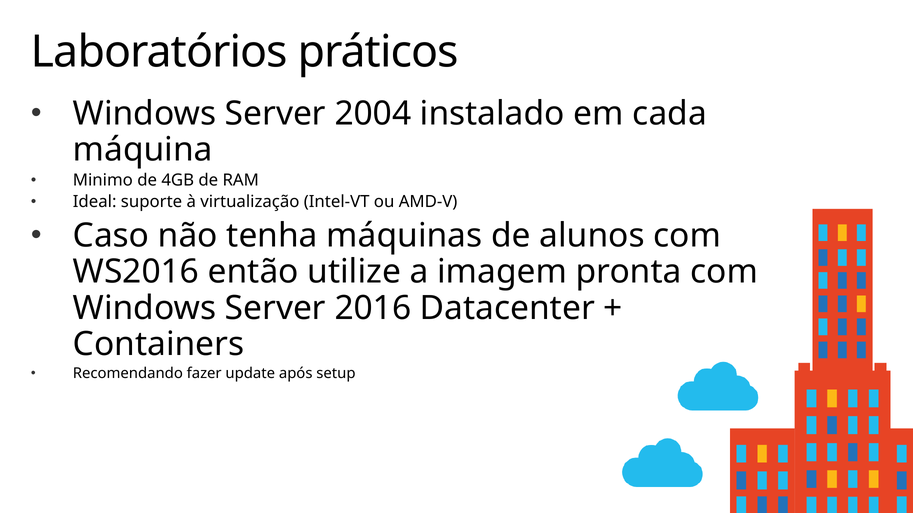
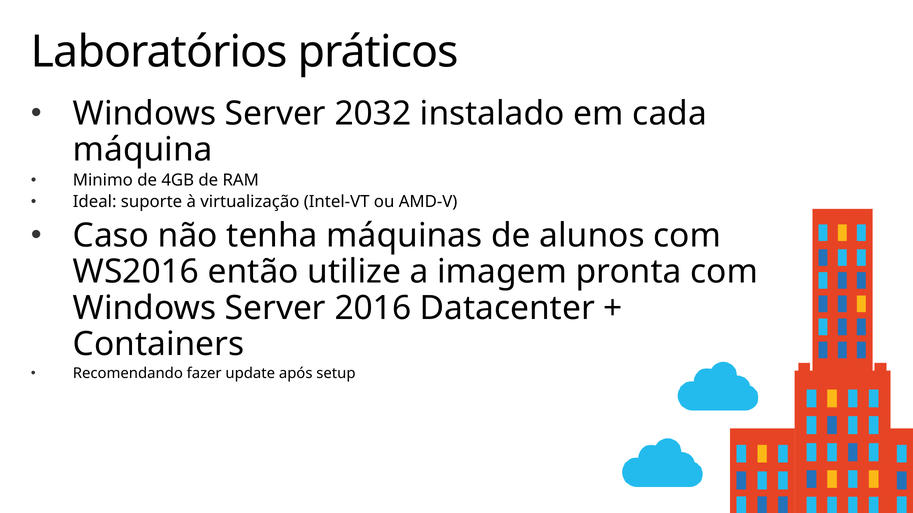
2004: 2004 -> 2032 (373, 114)
